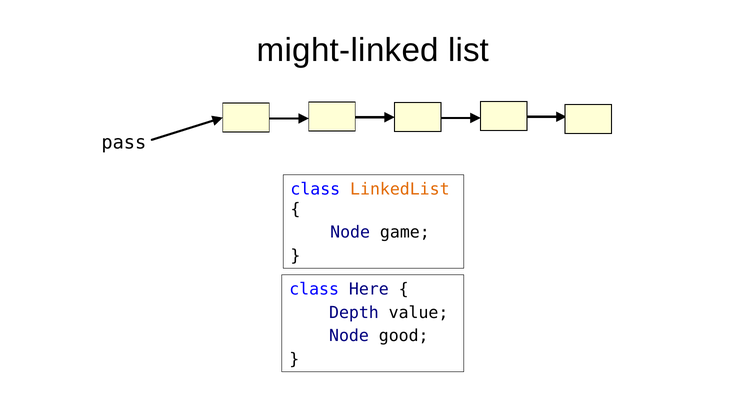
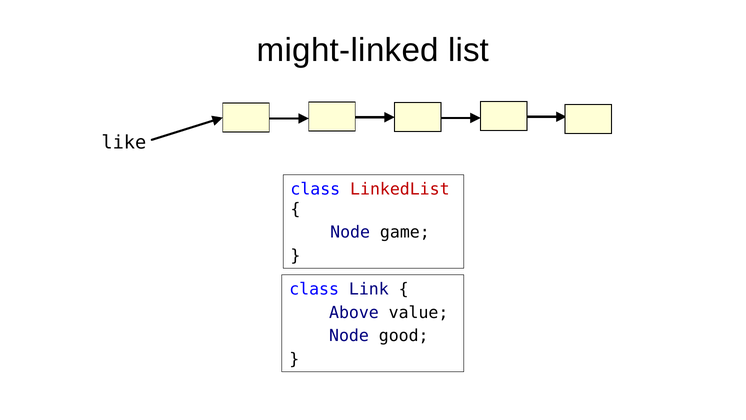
pass: pass -> like (124, 143)
LinkedList colour: orange -> red (400, 189)
Here: Here -> Link (369, 289)
Depth: Depth -> Above (354, 312)
